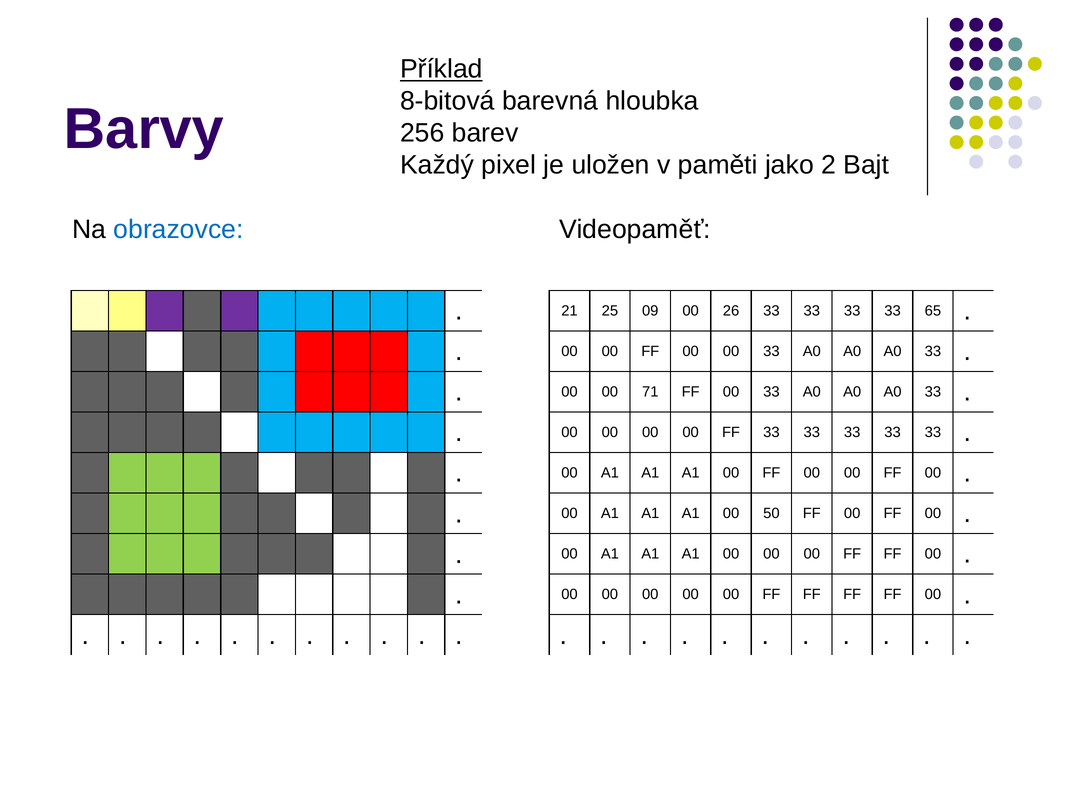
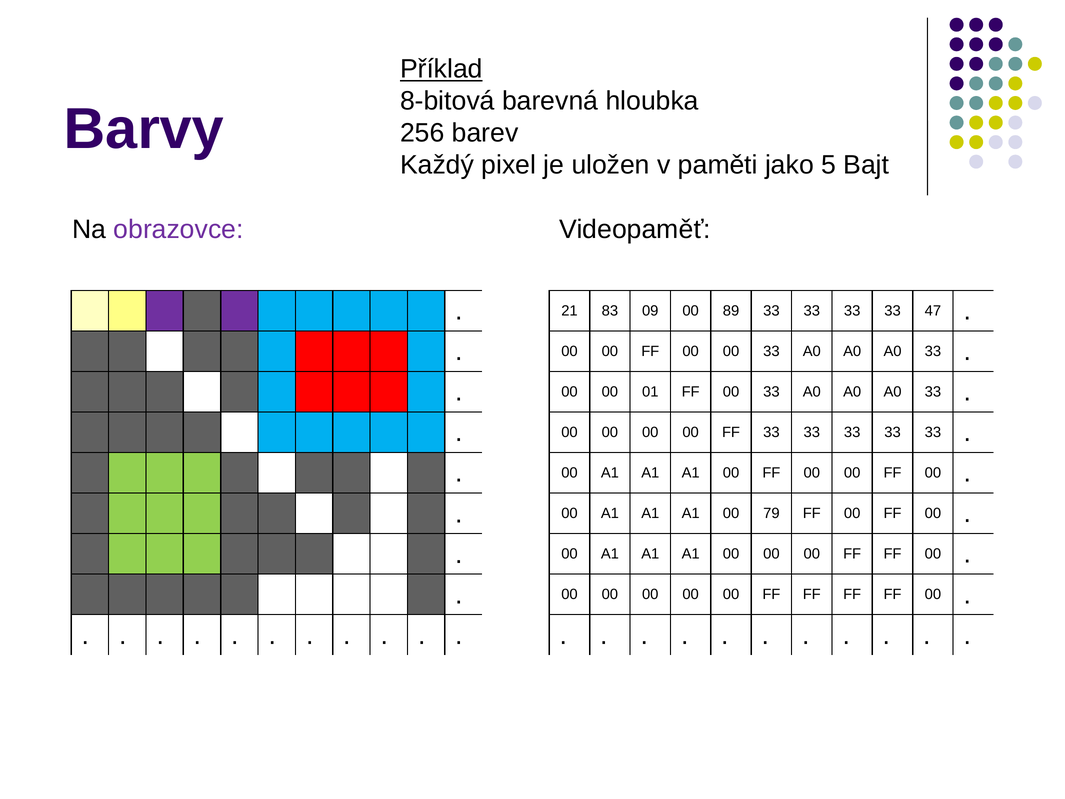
2: 2 -> 5 (829, 165)
obrazovce colour: blue -> purple (178, 229)
25: 25 -> 83 (610, 311)
26: 26 -> 89 (731, 311)
65: 65 -> 47 (933, 311)
71: 71 -> 01 (650, 392)
50: 50 -> 79 (771, 513)
